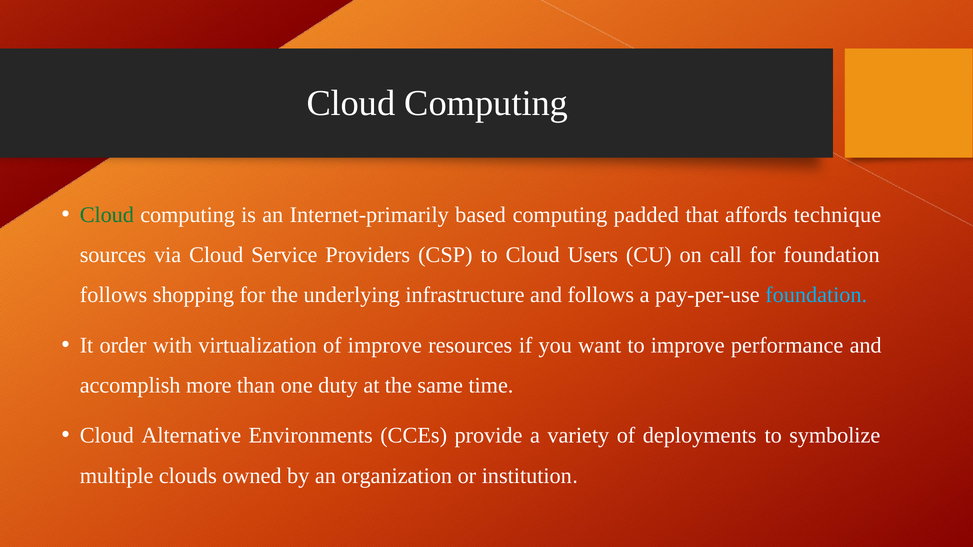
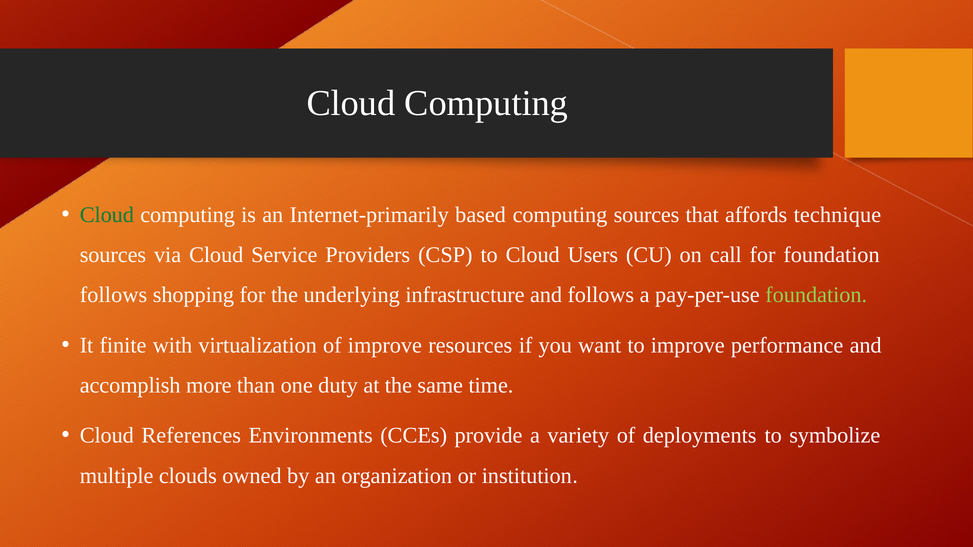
computing padded: padded -> sources (647, 215)
foundation colour: light blue -> light green (816, 295)
order: order -> finite (123, 346)
Alternative: Alternative -> References (191, 436)
